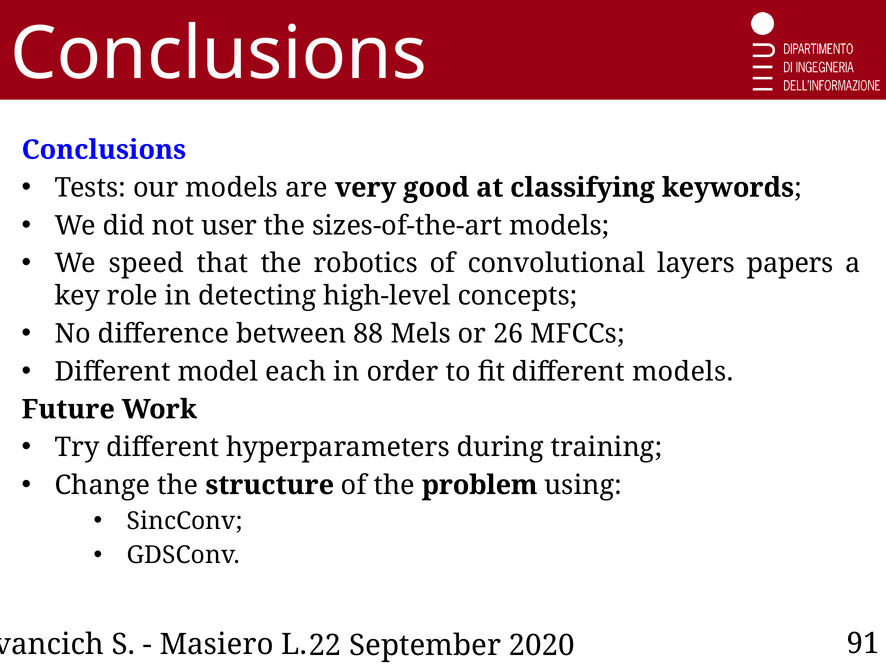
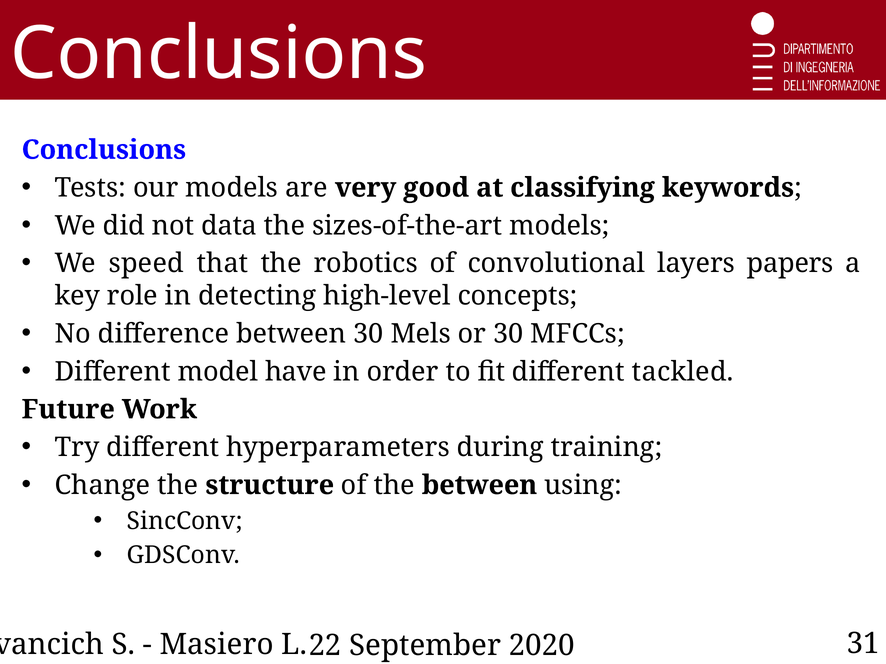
user: user -> data (229, 226)
between 88: 88 -> 30 (368, 334)
or 26: 26 -> 30 (508, 334)
each: each -> have (296, 372)
different models: models -> tackled (683, 372)
the problem: problem -> between (480, 486)
91: 91 -> 31 (863, 644)
